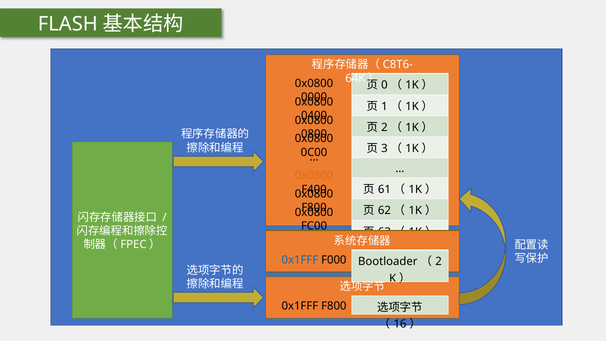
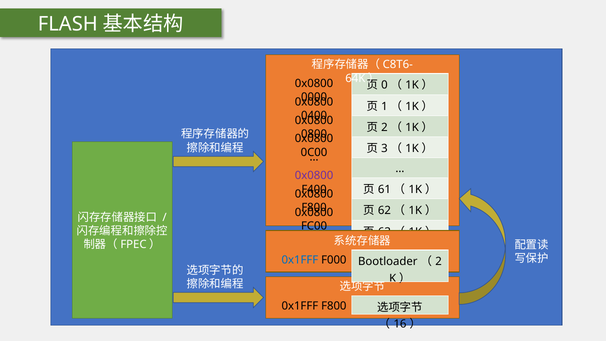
0x0800 colour: orange -> purple (314, 176)
